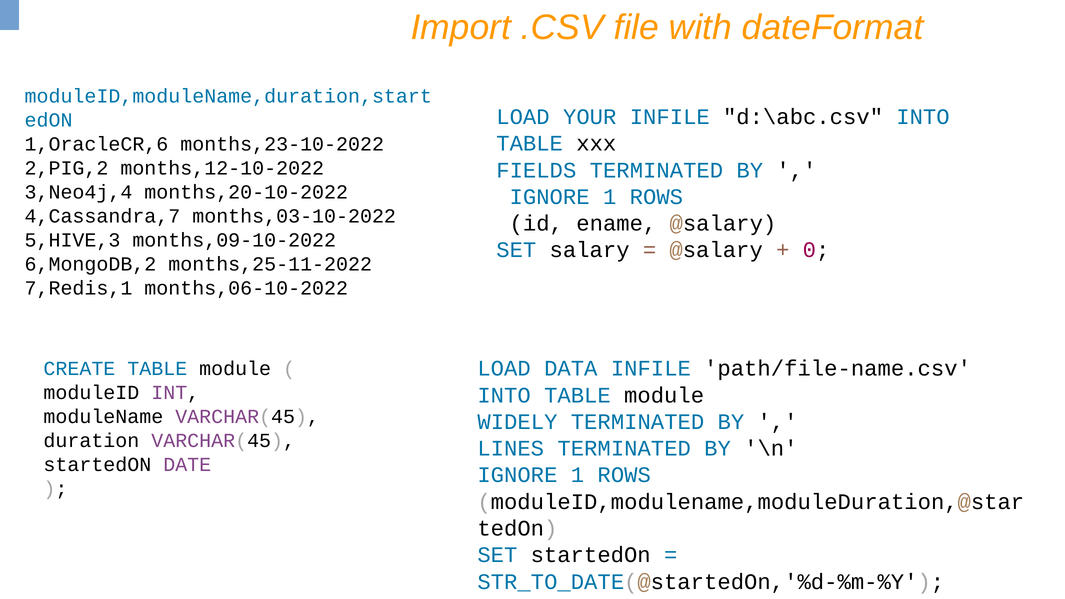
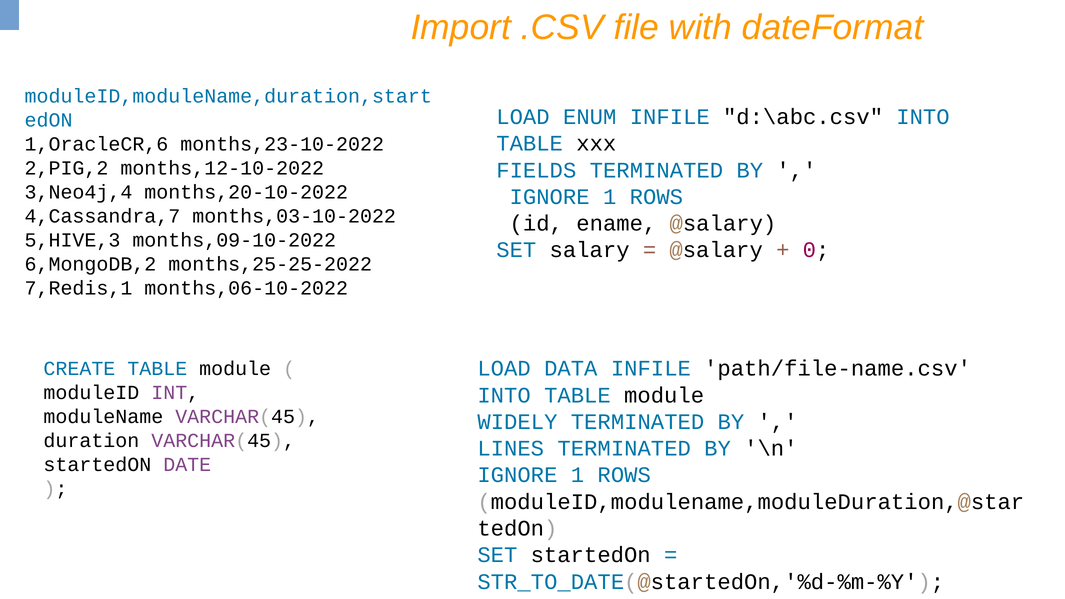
YOUR: YOUR -> ENUM (590, 117)
months,25-11-2022: months,25-11-2022 -> months,25-25-2022 (270, 264)
